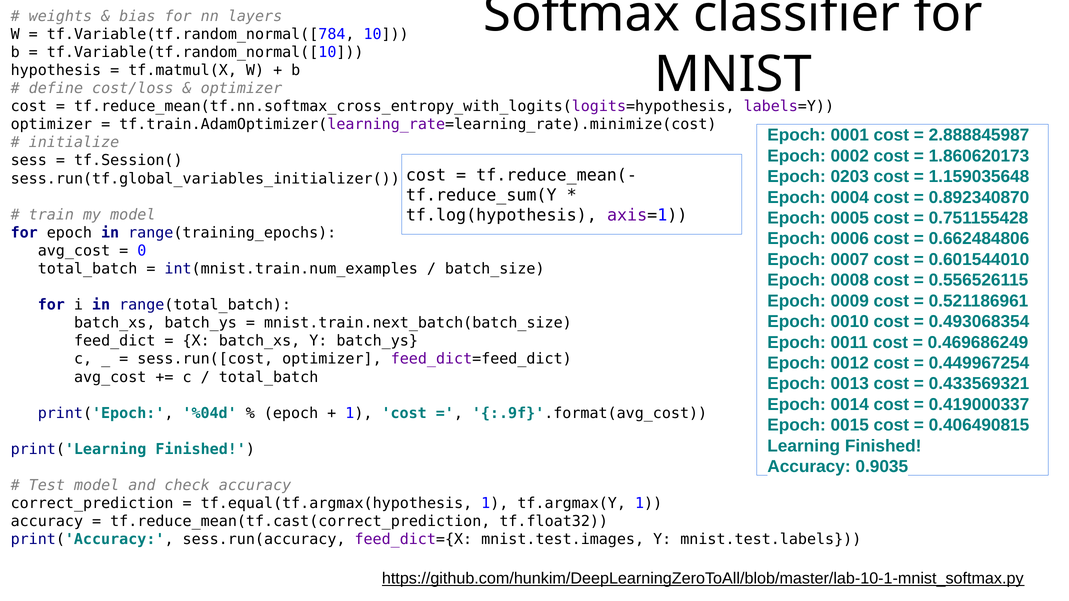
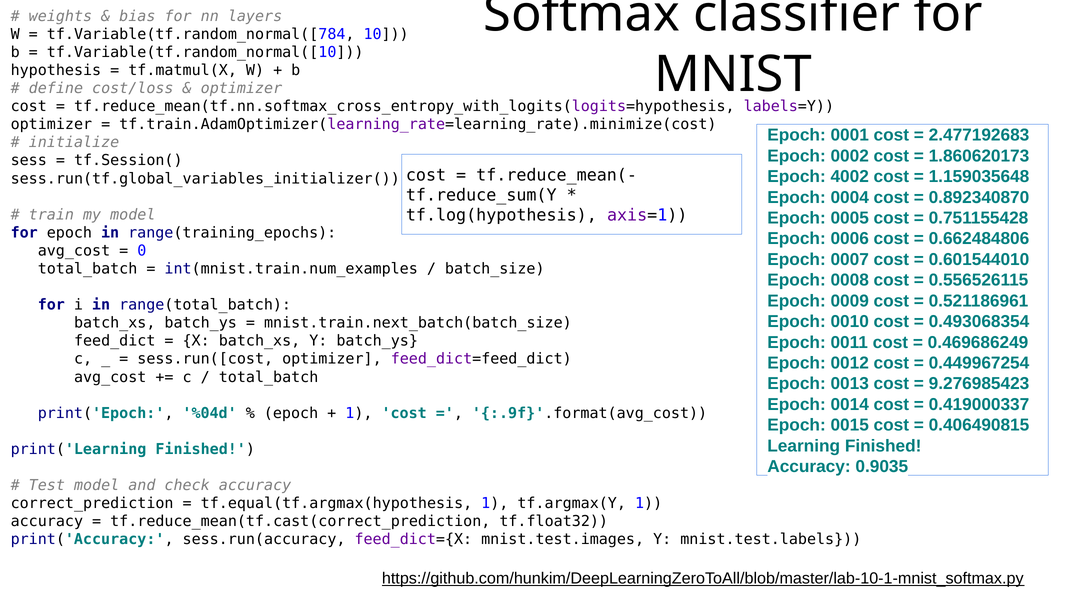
2.888845987: 2.888845987 -> 2.477192683 (979, 135)
0203: 0203 -> 4002 (850, 177)
0.433569321: 0.433569321 -> 9.276985423 (979, 384)
